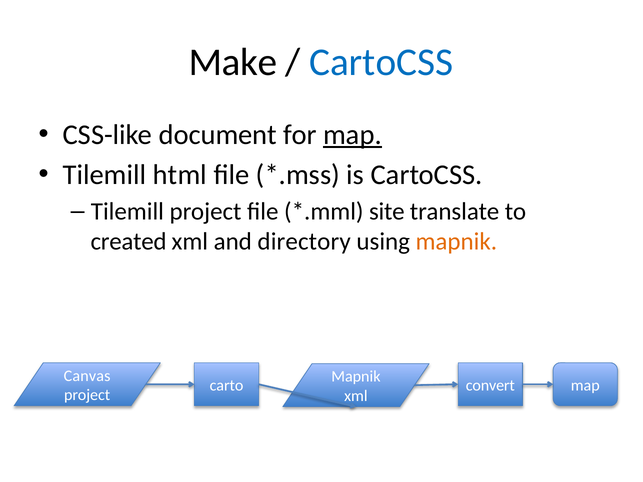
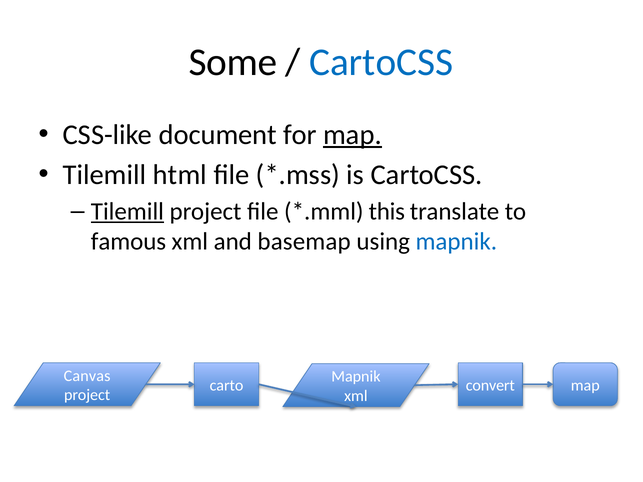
Make: Make -> Some (233, 62)
Tilemill underline: none -> present (127, 212)
site: site -> this (387, 212)
created: created -> famous (128, 242)
directory: directory -> basemap (304, 242)
mapnik colour: orange -> blue (456, 242)
